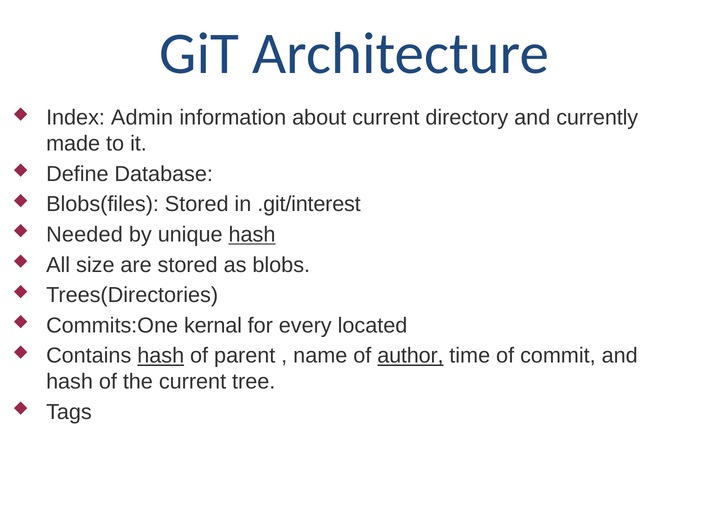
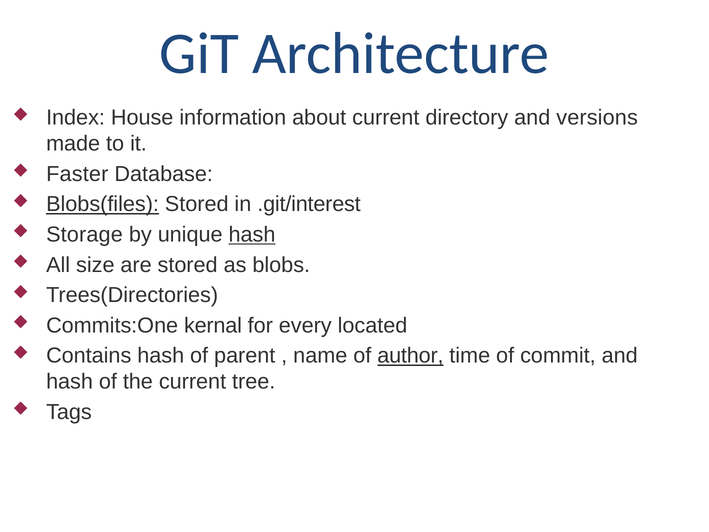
Admin: Admin -> House (142, 118)
currently: currently -> versions (597, 118)
Define: Define -> Faster (77, 174)
Blobs(files underline: none -> present (103, 204)
Needed: Needed -> Storage (84, 235)
hash underline: present -> none (161, 356)
